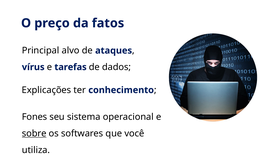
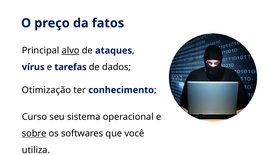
alvo underline: none -> present (71, 51)
Explicações: Explicações -> Otimização (46, 90)
Fones: Fones -> Curso (34, 117)
